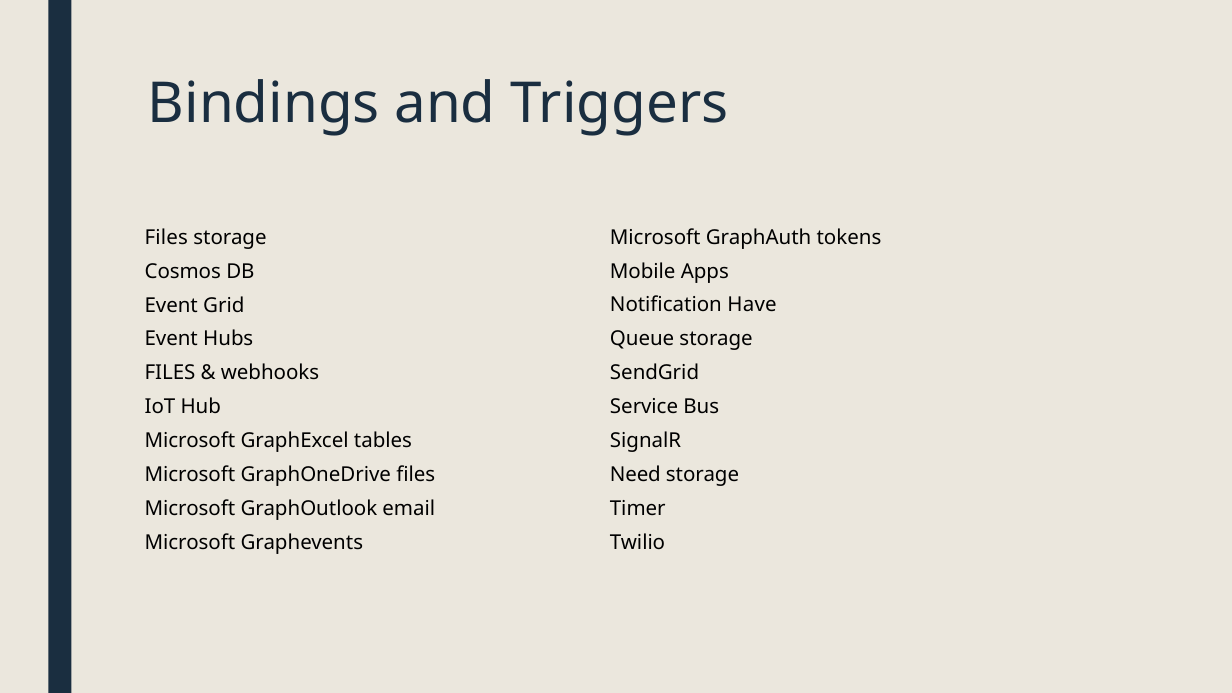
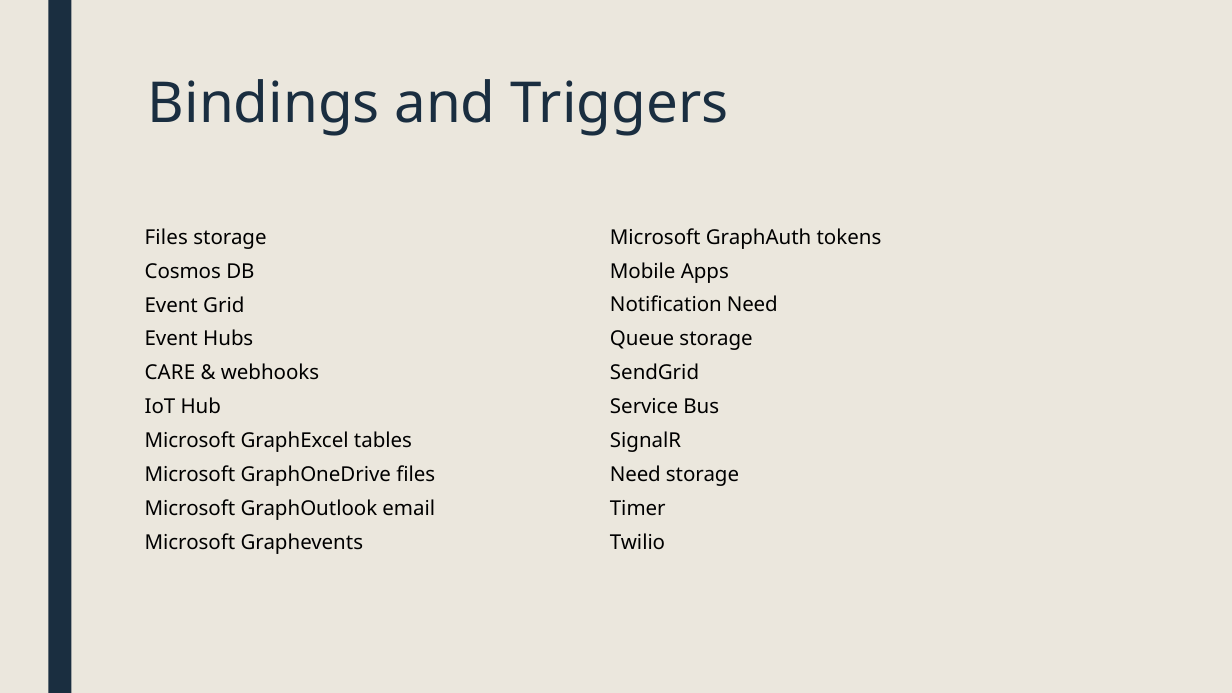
Notification Have: Have -> Need (752, 305)
FILES: FILES -> CARE (170, 373)
